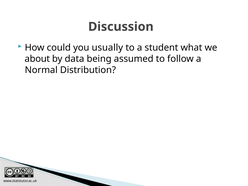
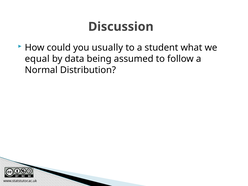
about: about -> equal (37, 59)
